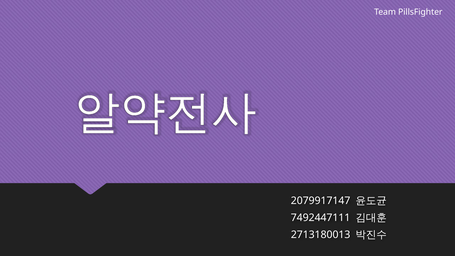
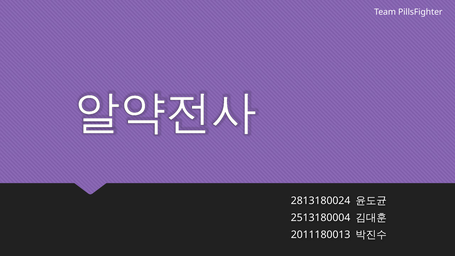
2079917147: 2079917147 -> 2813180024 (321, 201)
7492447111: 7492447111 -> 2513180004 (321, 218)
2713180013: 2713180013 -> 2011180013 (321, 235)
